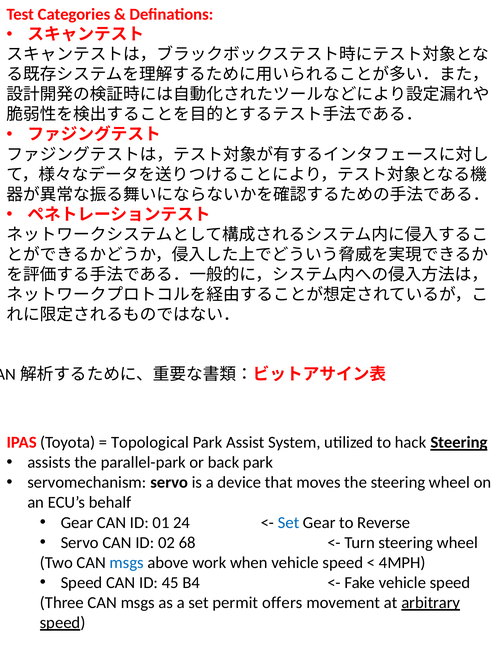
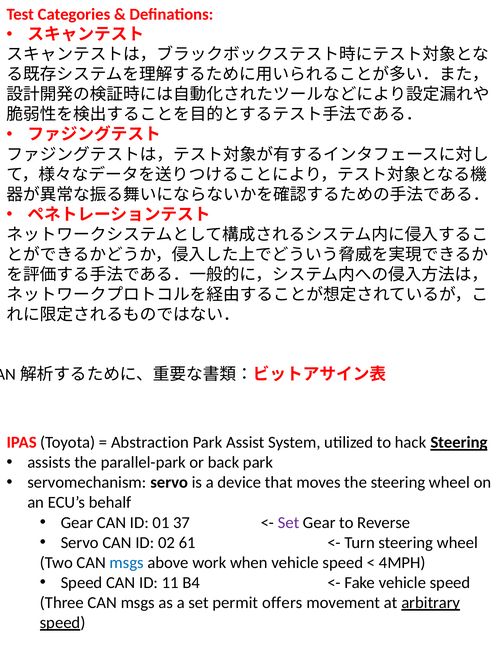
Topological: Topological -> Abstraction (150, 442)
24: 24 -> 37 (182, 522)
Set colour: blue -> purple (289, 522)
68: 68 -> 61 (187, 542)
45: 45 -> 11 (170, 582)
